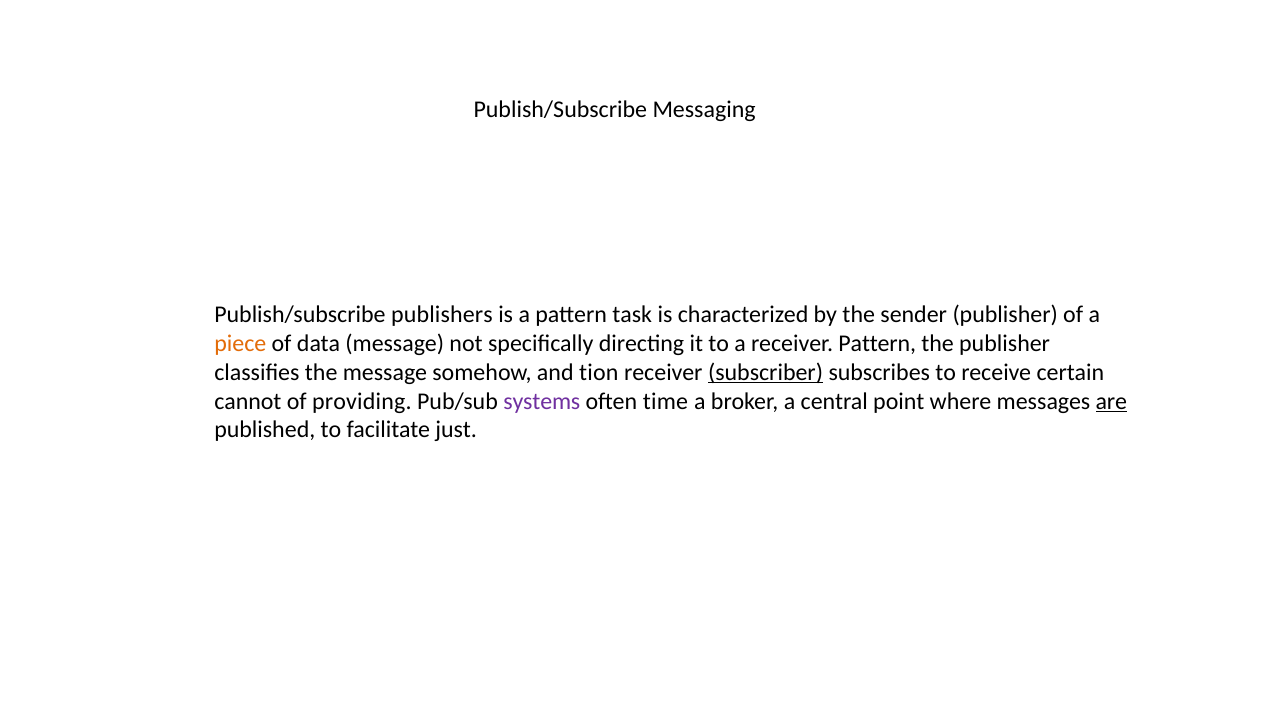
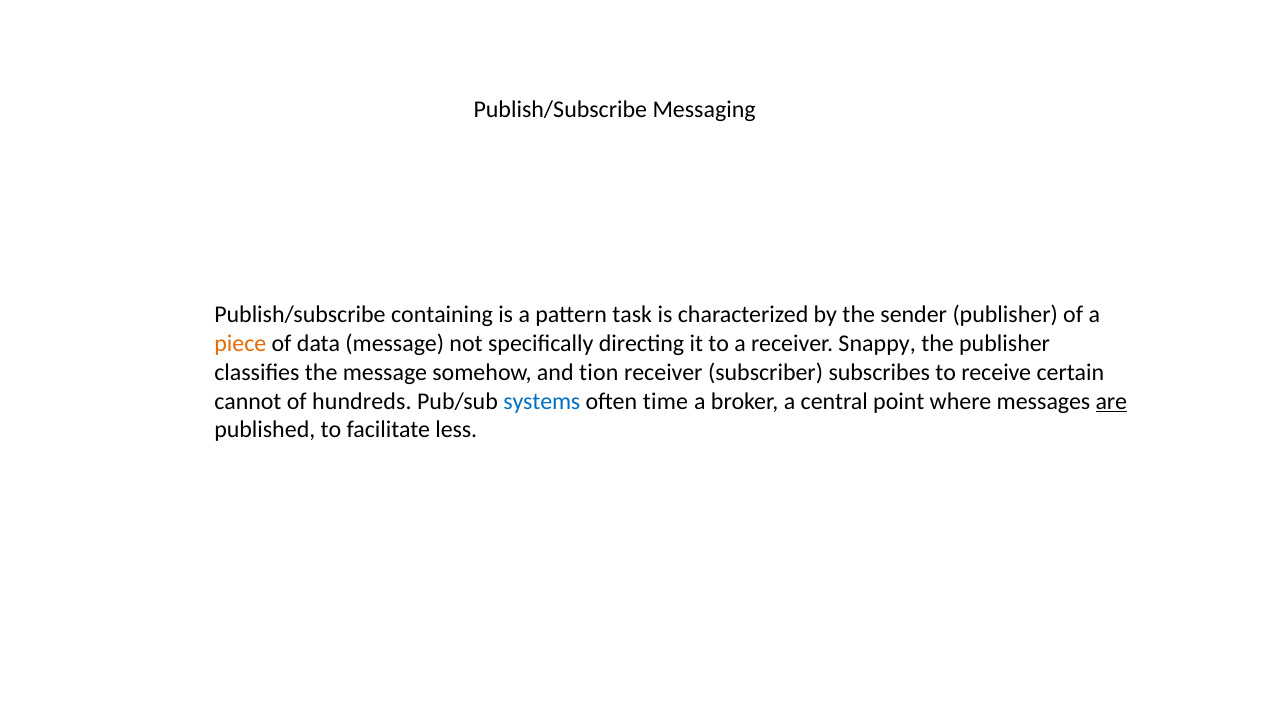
publishers: publishers -> containing (442, 315)
receiver Pattern: Pattern -> Snappy (877, 344)
subscriber underline: present -> none (766, 372)
providing: providing -> hundreds (362, 401)
systems colour: purple -> blue (542, 401)
just: just -> less (456, 430)
